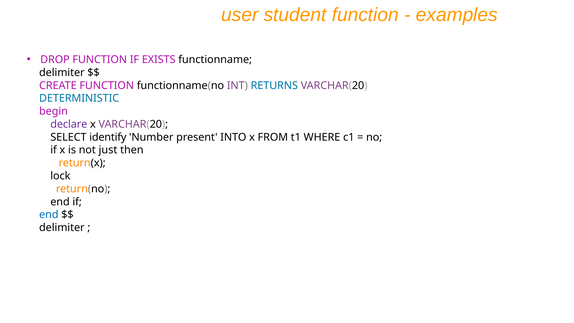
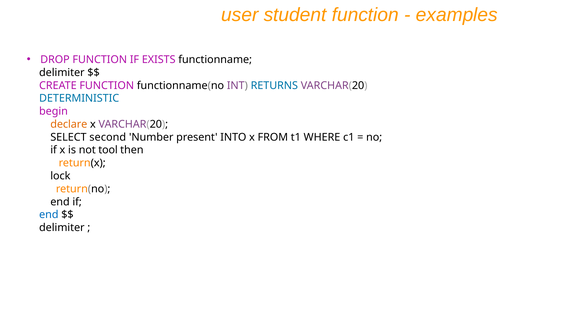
declare colour: purple -> orange (69, 124)
identify: identify -> second (108, 137)
just: just -> tool (108, 150)
